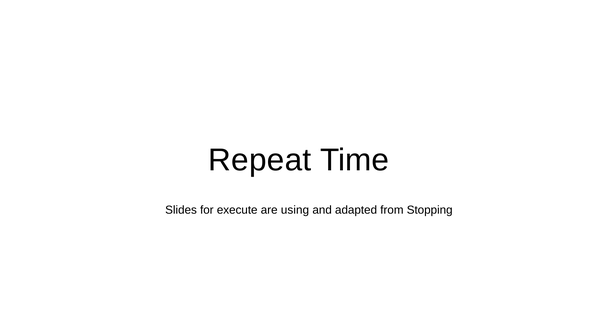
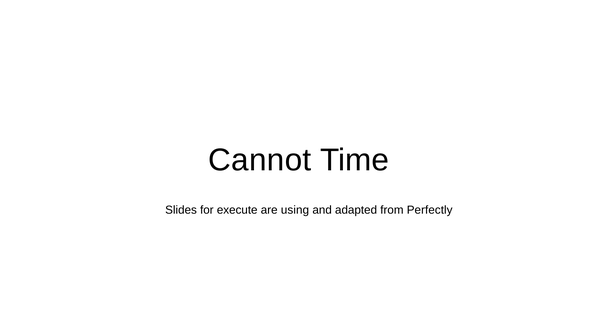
Repeat: Repeat -> Cannot (260, 160)
Stopping: Stopping -> Perfectly (430, 210)
